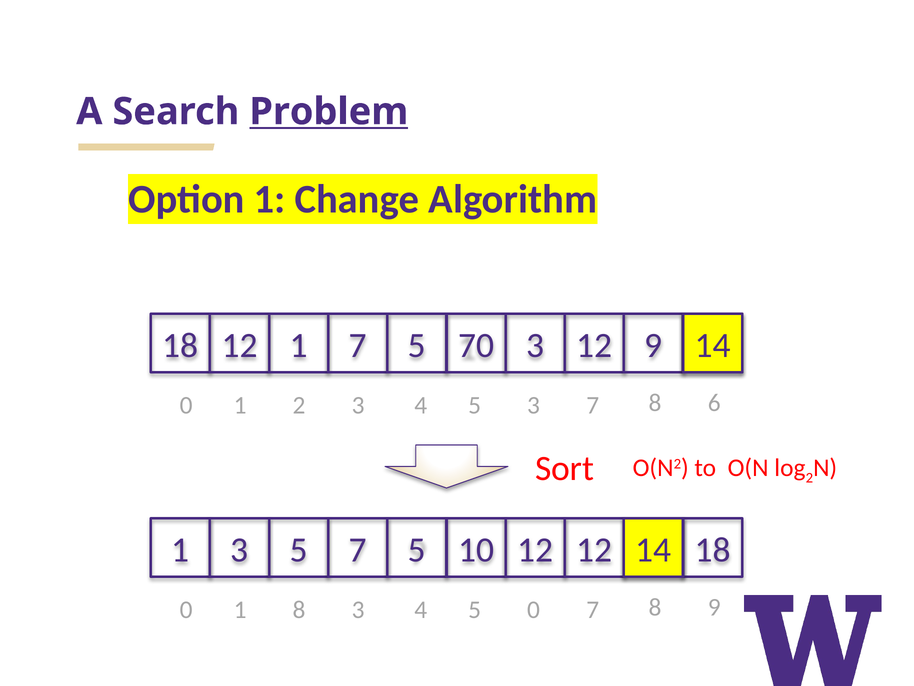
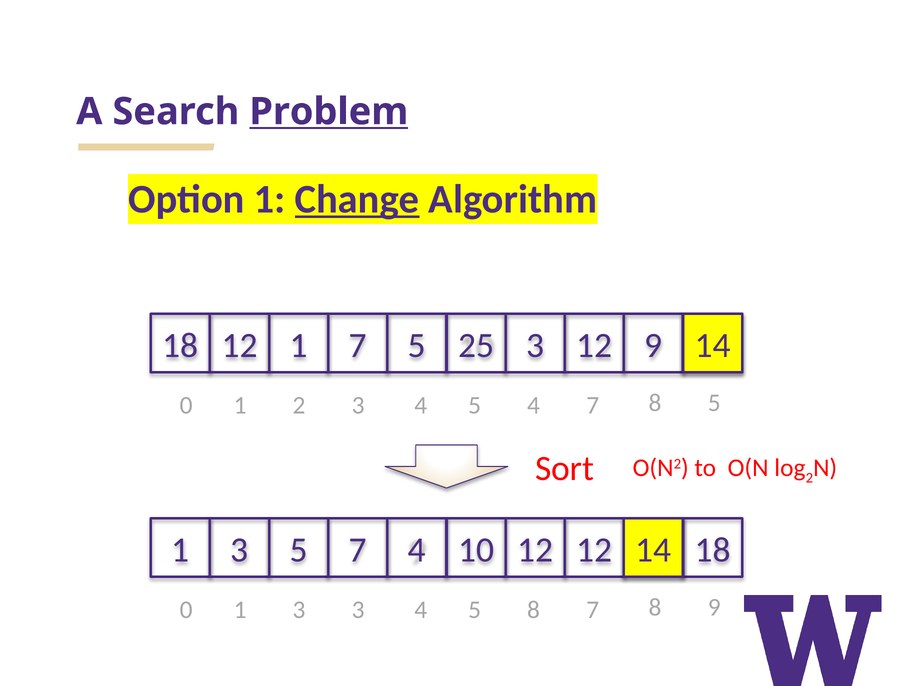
Change underline: none -> present (357, 199)
70: 70 -> 25 (476, 345)
3: 3 -> 4 (534, 405)
8 6: 6 -> 5 (714, 403)
5 7 5: 5 -> 4 (417, 550)
0 1 8: 8 -> 3 (299, 609)
5 0: 0 -> 8 (534, 609)
